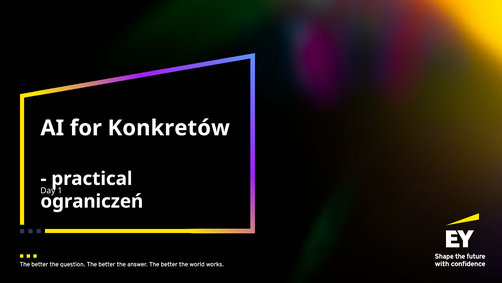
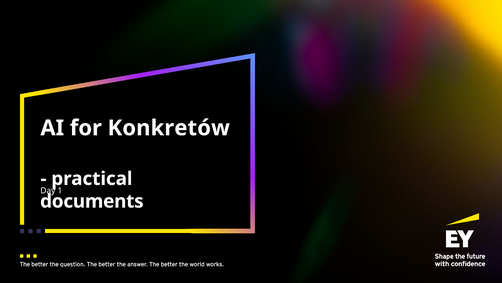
ograniczeń: ograniczeń -> documents (92, 201)
